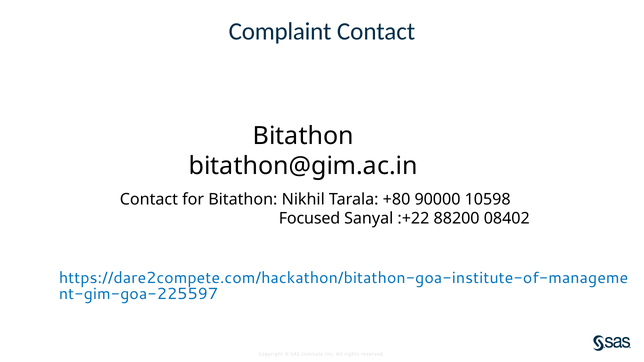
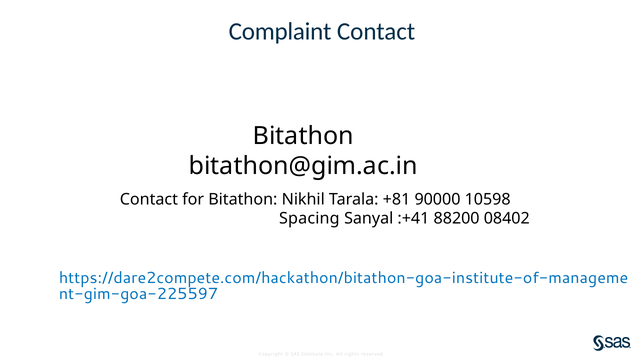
+80: +80 -> +81 (397, 199)
Focused: Focused -> Spacing (309, 219)
:+22: :+22 -> :+41 (413, 219)
